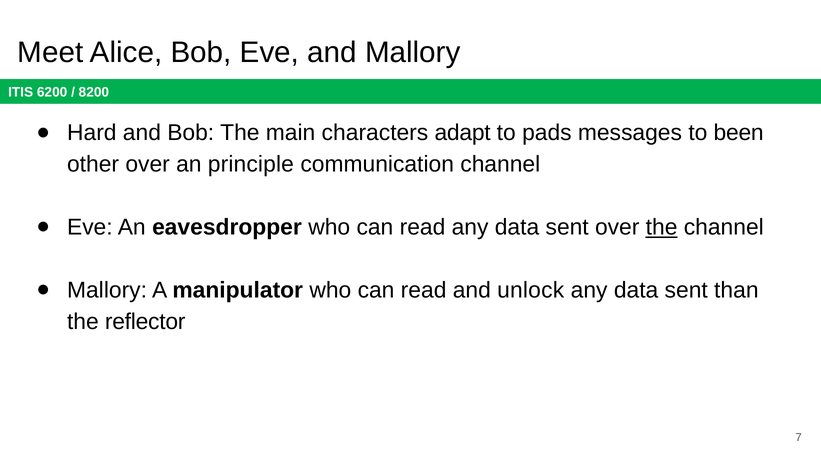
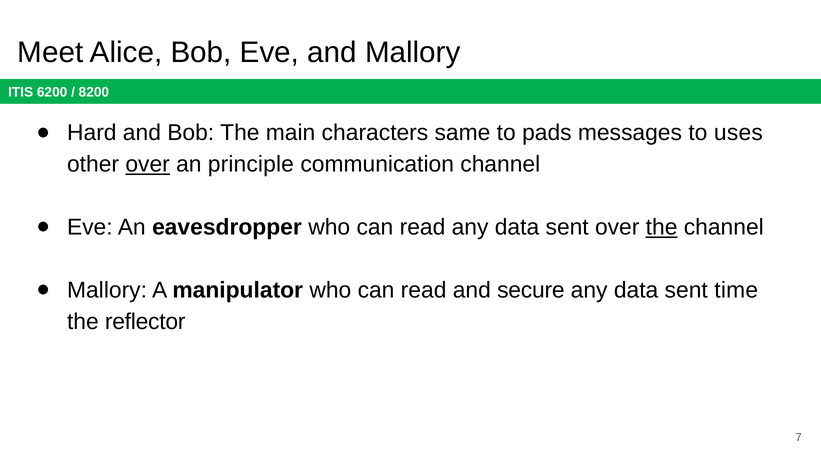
adapt: adapt -> same (462, 133)
been: been -> uses (738, 133)
over underline: none -> present (148, 164)
unlock: unlock -> secure (531, 290)
than: than -> time (736, 290)
